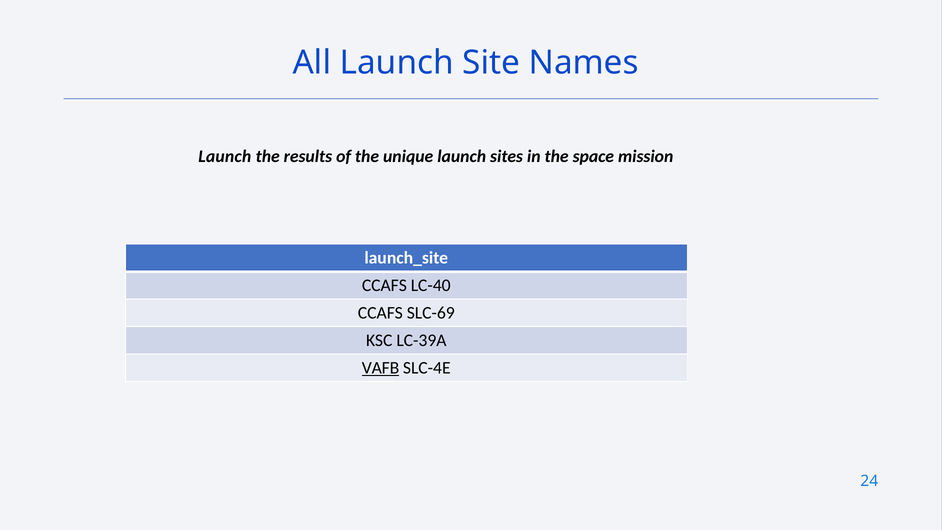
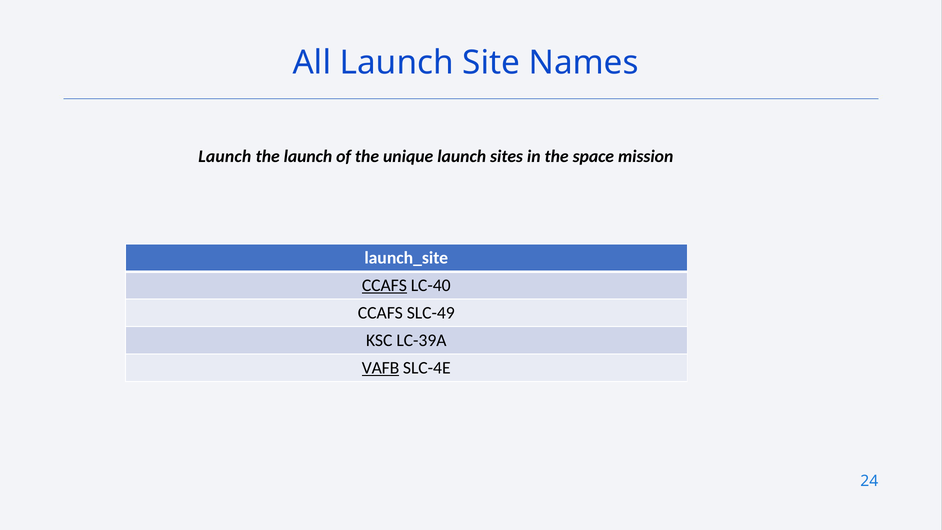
the results: results -> launch (308, 156)
CCAFS underline: none -> present (384, 286)
SLC-69: SLC-69 -> SLC-49 (431, 313)
